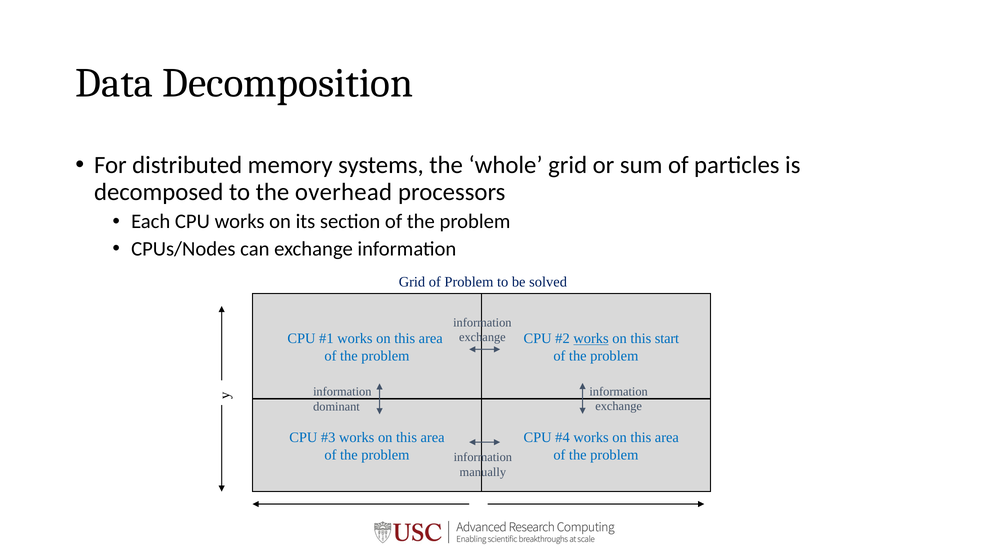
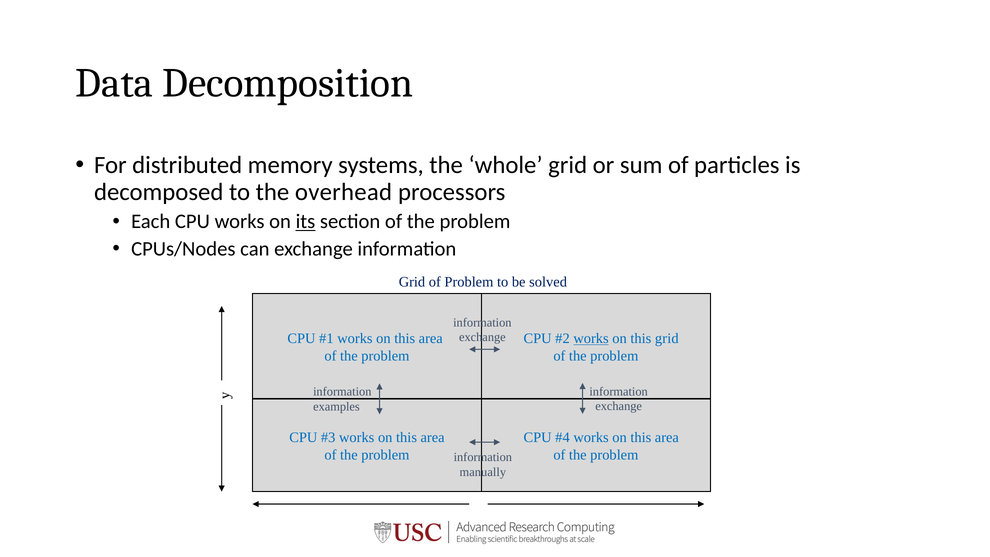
its underline: none -> present (305, 222)
this start: start -> grid (667, 338)
dominant: dominant -> examples (336, 407)
